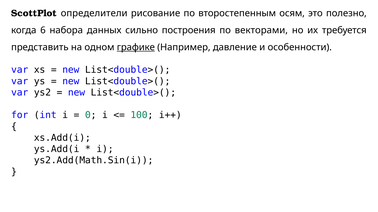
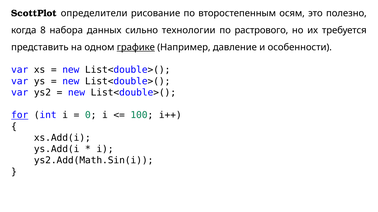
6: 6 -> 8 (43, 30)
построения: построения -> технологии (189, 30)
векторами: векторами -> растрового (261, 30)
for underline: none -> present (20, 115)
